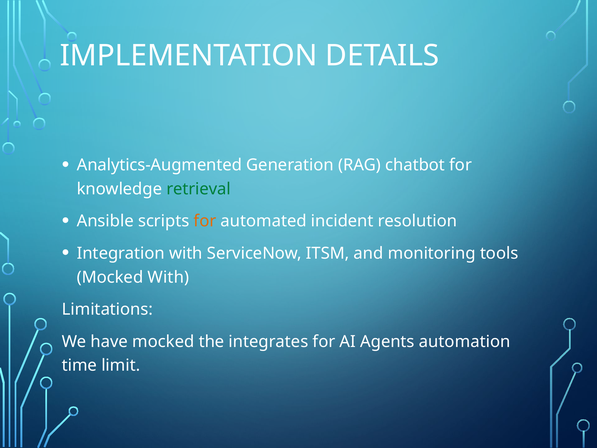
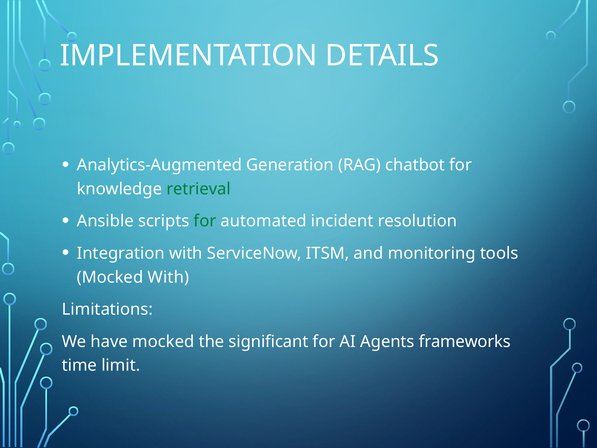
for colour: orange -> green (205, 221)
integrates: integrates -> significant (269, 341)
automation: automation -> frameworks (465, 341)
